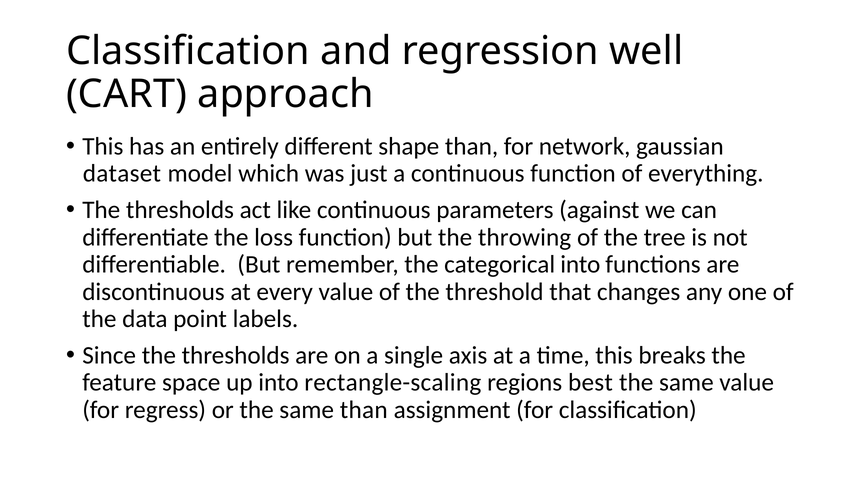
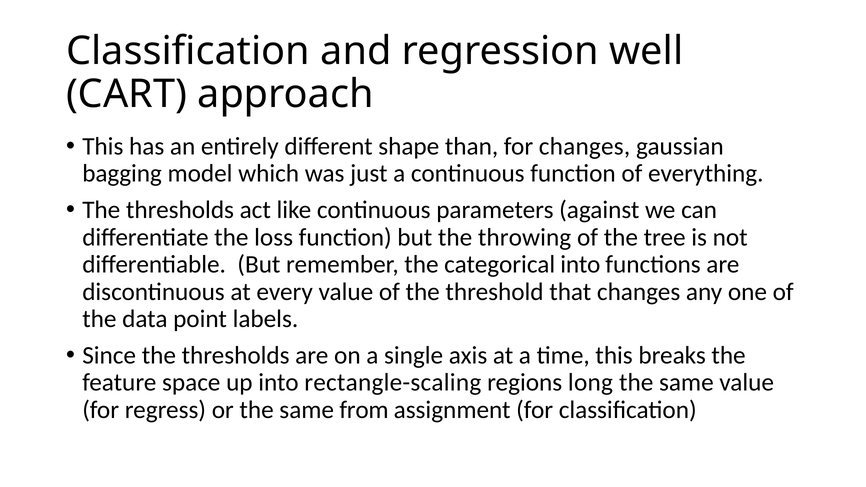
for network: network -> changes (585, 146)
dataset: dataset -> bagging (122, 174)
best: best -> long (590, 383)
same than: than -> from (364, 410)
